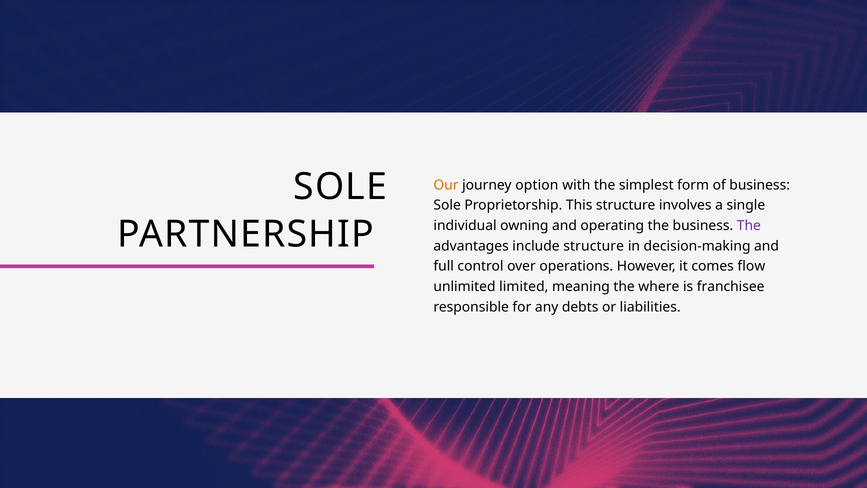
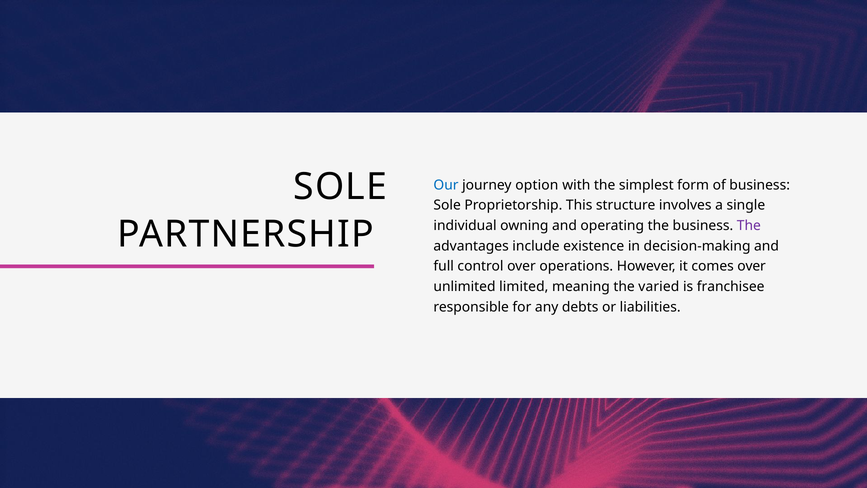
Our colour: orange -> blue (446, 185)
include structure: structure -> existence (594, 246)
comes flow: flow -> over (752, 266)
where: where -> varied (659, 287)
